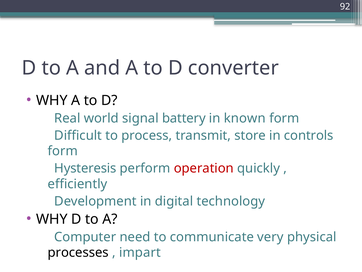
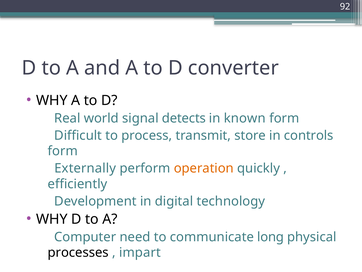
battery: battery -> detects (184, 118)
Hysteresis: Hysteresis -> Externally (85, 168)
operation colour: red -> orange (204, 168)
very: very -> long (271, 237)
